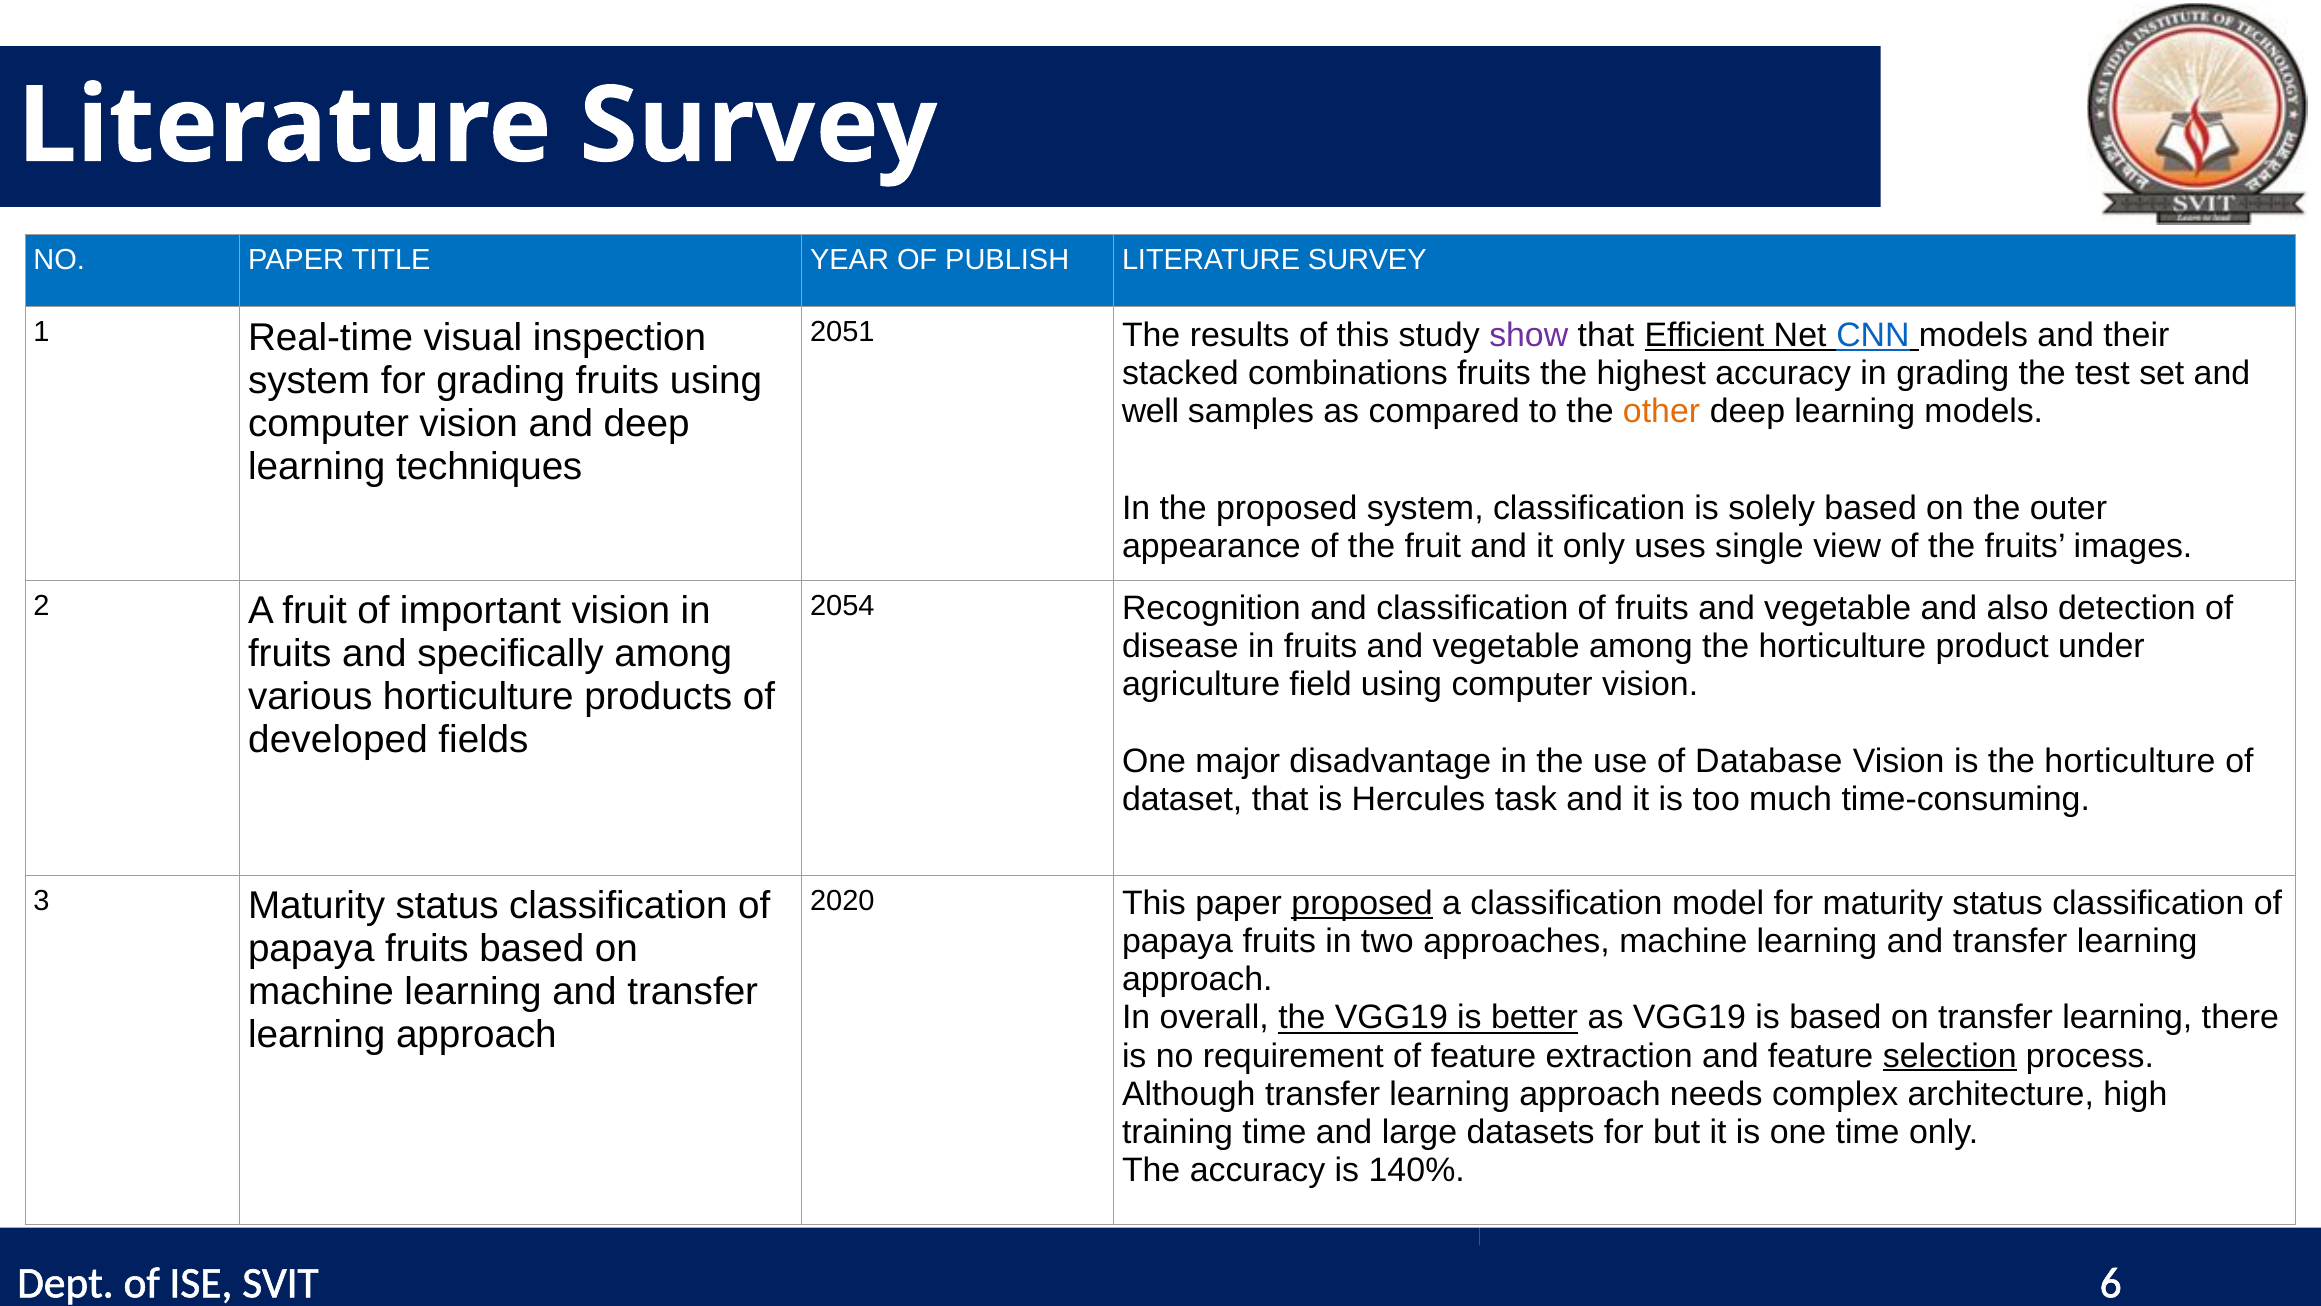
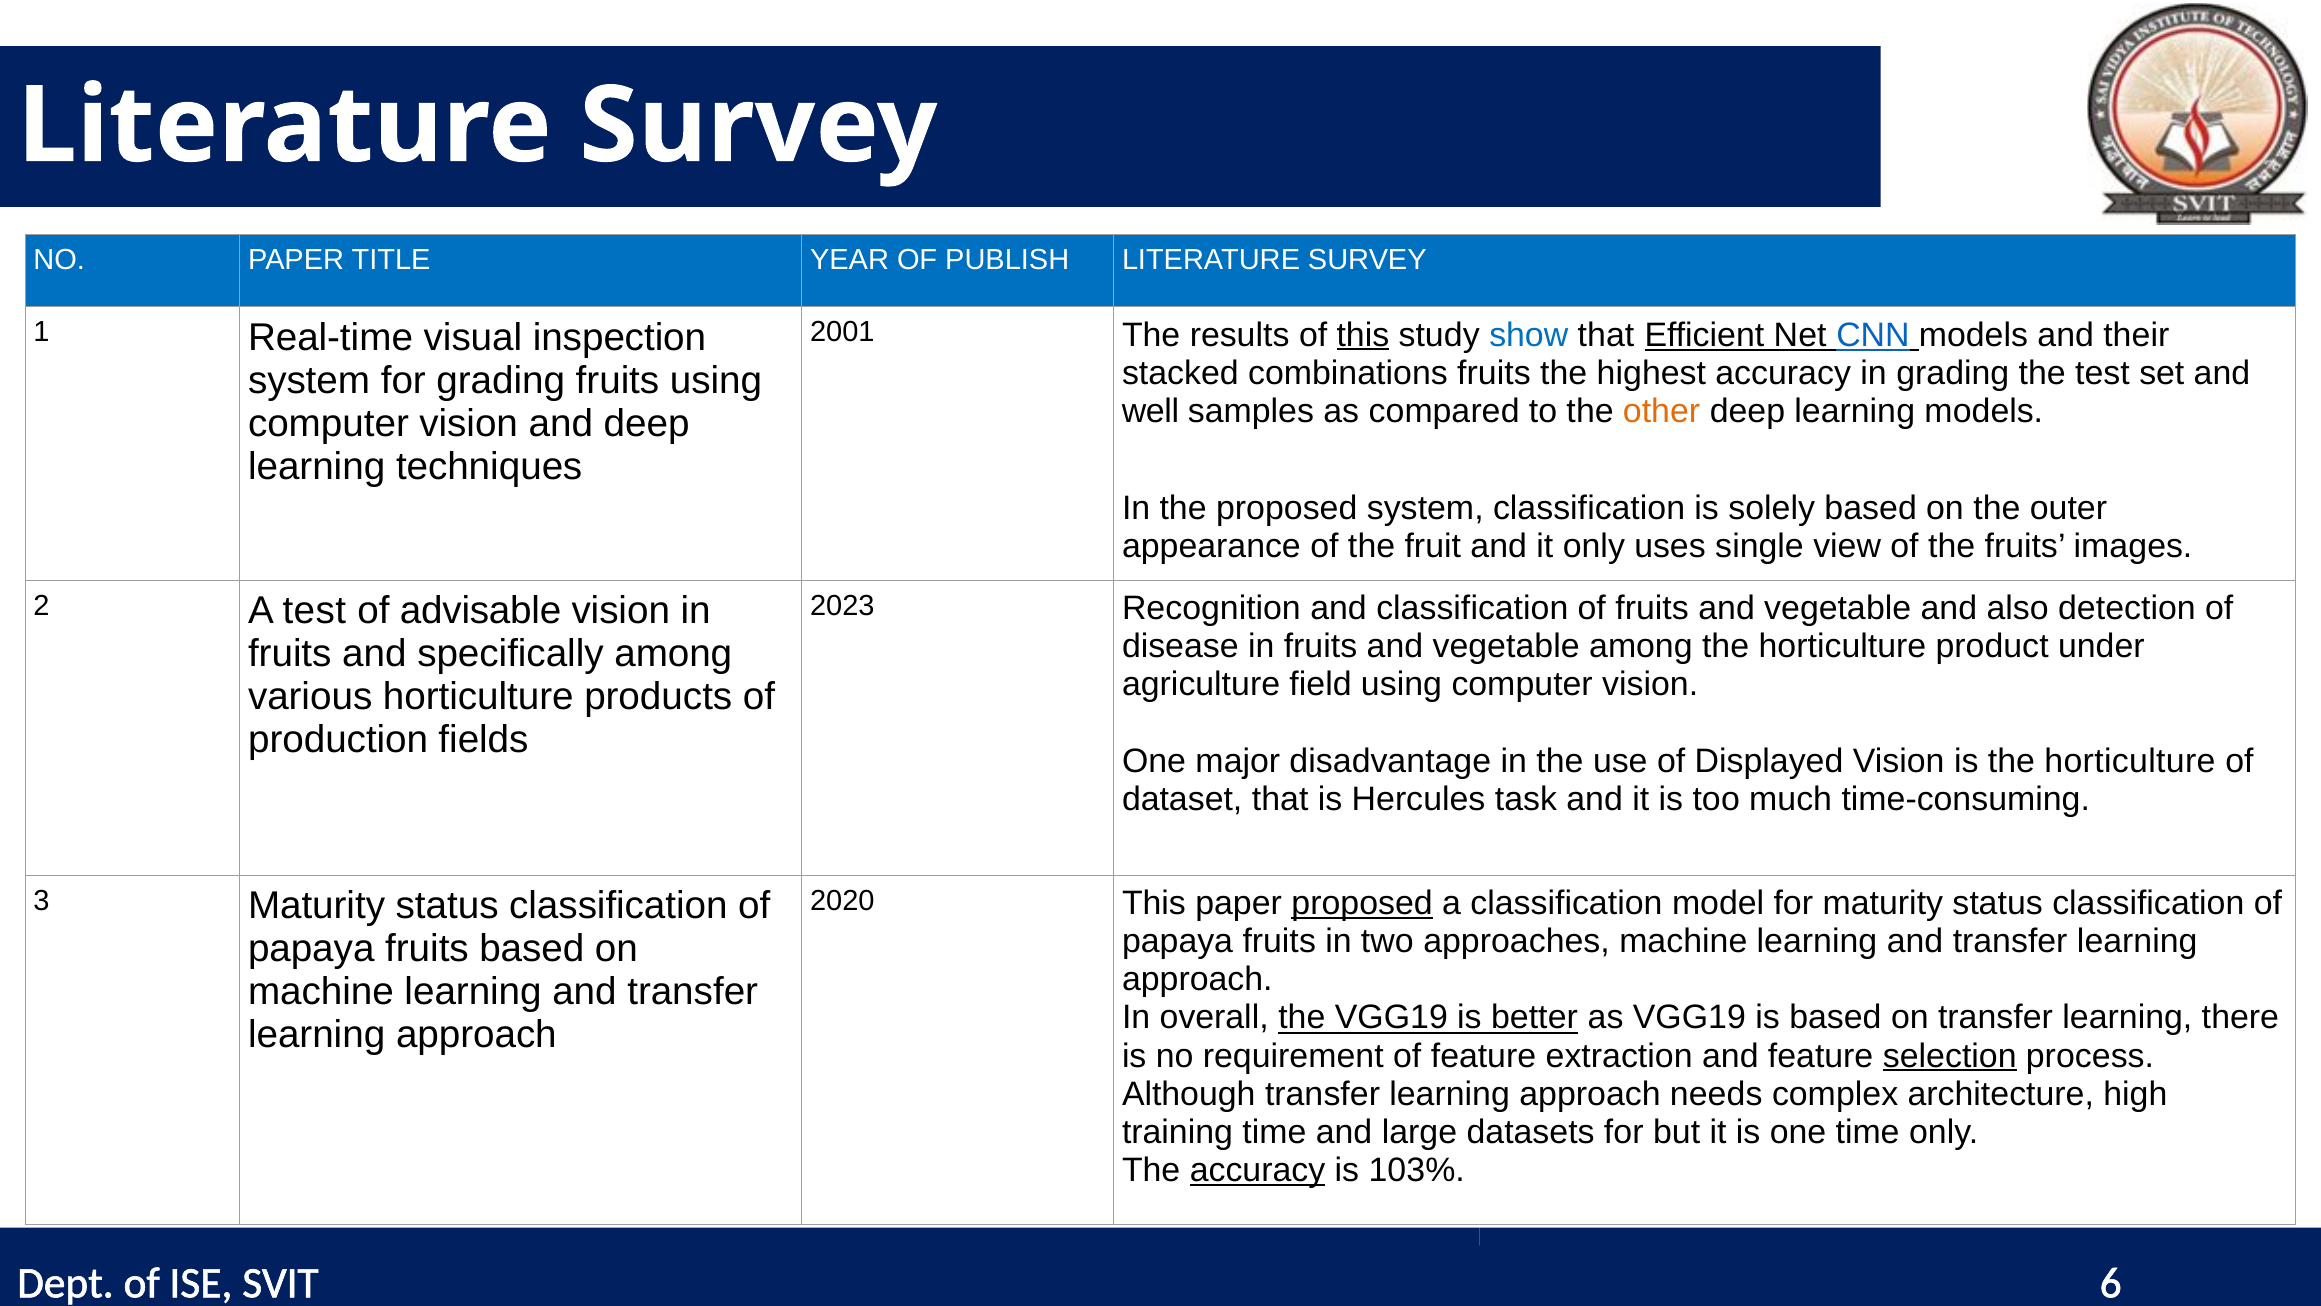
2051: 2051 -> 2001 (842, 332)
this underline: none -> present (1363, 335)
show colour: purple -> blue (1529, 335)
A fruit: fruit -> test (314, 611)
important: important -> advisable (481, 611)
2054: 2054 -> 2023 (842, 606)
developed: developed -> production (338, 740)
Database: Database -> Displayed (1769, 761)
accuracy underline: none -> present (1258, 1170)
140%: 140% -> 103% (1417, 1170)
